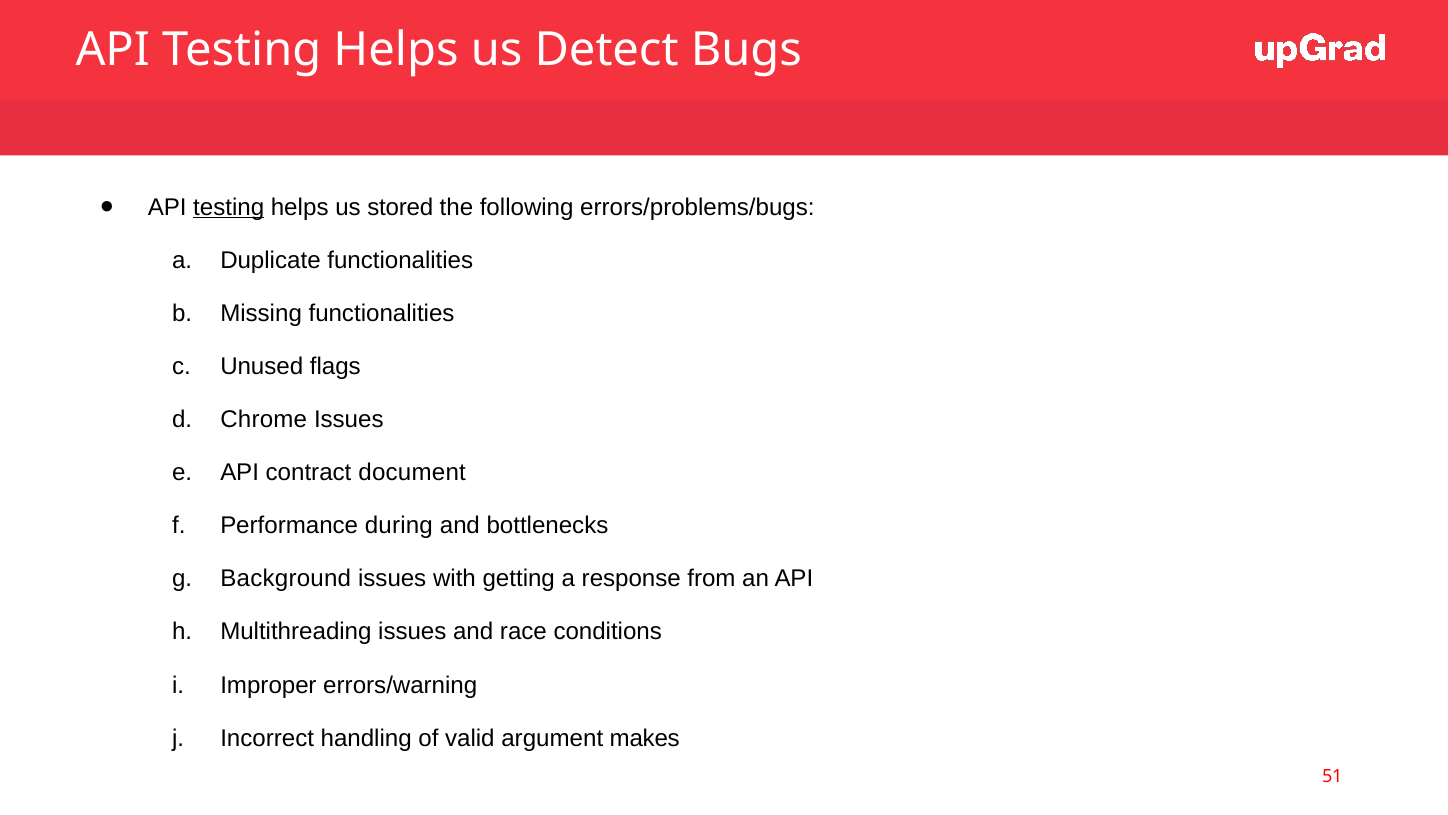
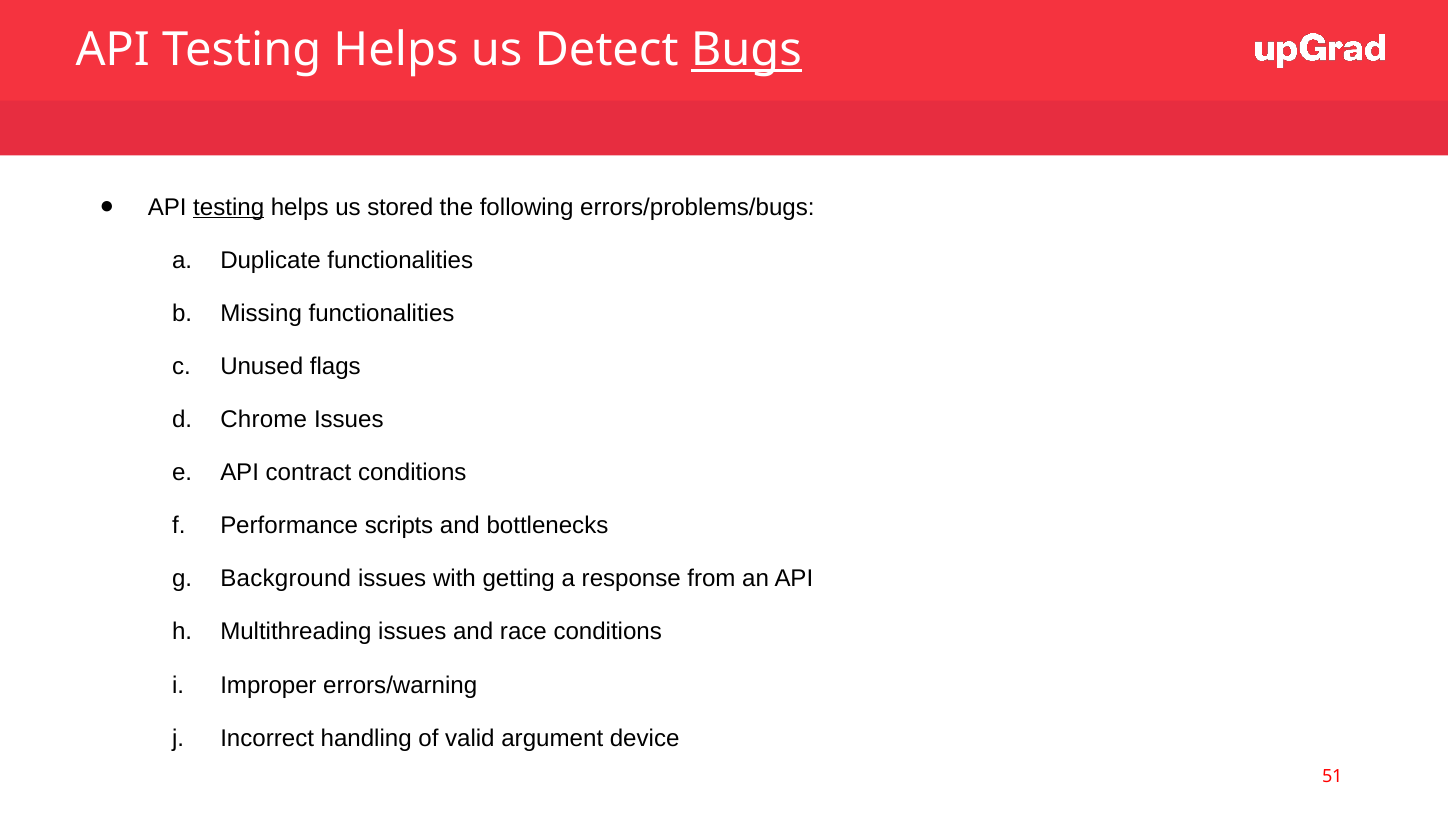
Bugs underline: none -> present (746, 50)
contract document: document -> conditions (412, 472)
during: during -> scripts (399, 526)
makes: makes -> device (645, 738)
